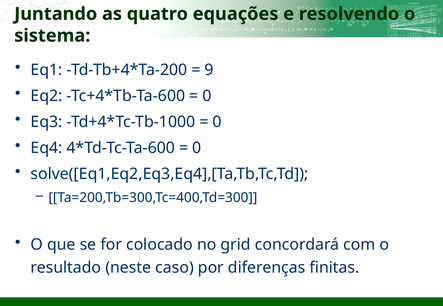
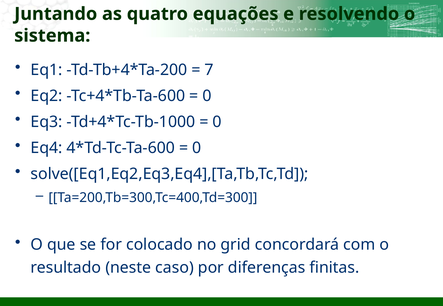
9: 9 -> 7 (209, 70)
